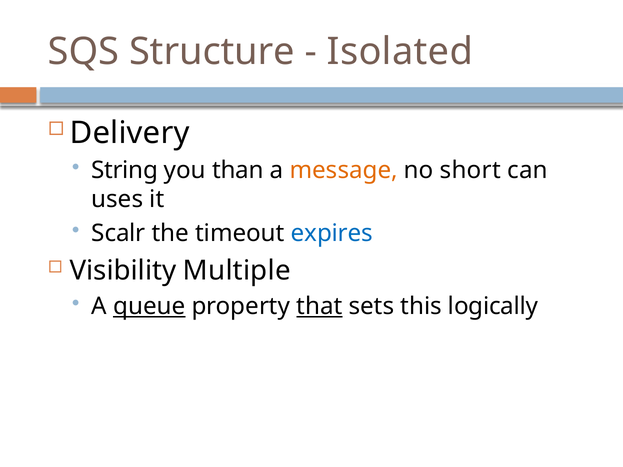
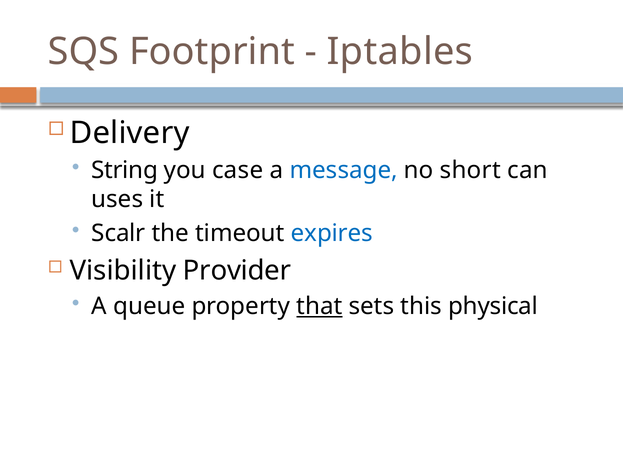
Structure: Structure -> Footprint (212, 52)
Isolated: Isolated -> Iptables (400, 52)
than: than -> case (238, 170)
message colour: orange -> blue (344, 170)
Multiple: Multiple -> Provider (237, 271)
queue underline: present -> none (149, 307)
logically: logically -> physical (493, 307)
